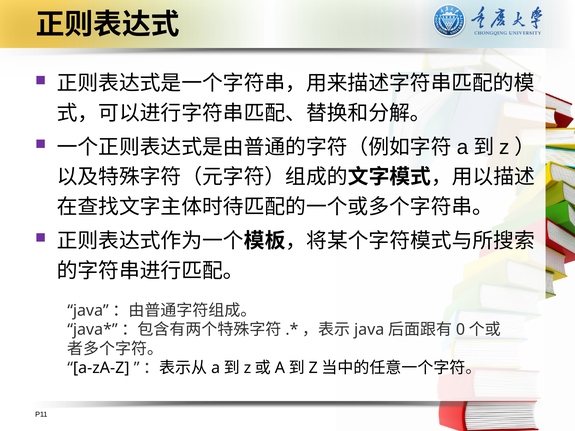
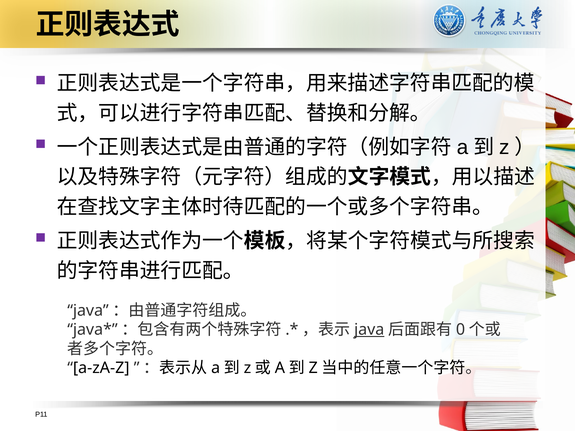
java underline: none -> present (369, 330)
